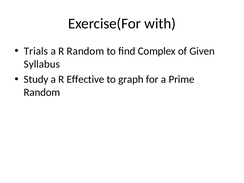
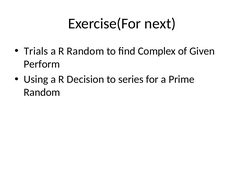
with: with -> next (160, 24)
Syllabus: Syllabus -> Perform (42, 64)
Study: Study -> Using (36, 79)
Effective: Effective -> Decision (85, 79)
graph: graph -> series (131, 79)
